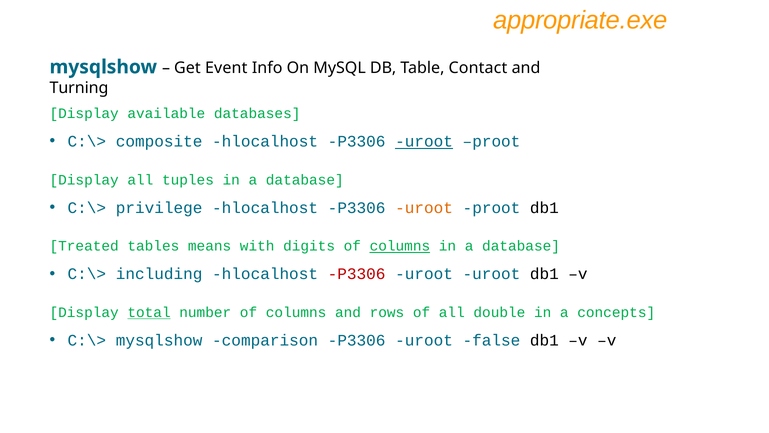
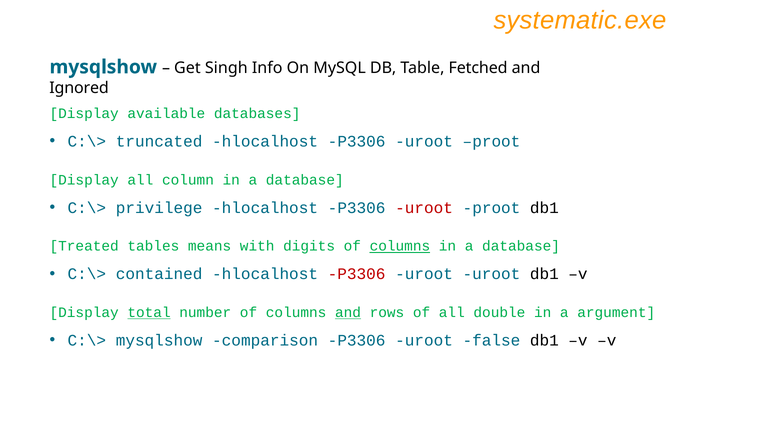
appropriate.exe: appropriate.exe -> systematic.exe (580, 20)
Event: Event -> Singh (226, 68)
Contact: Contact -> Fetched (478, 68)
Turning: Turning -> Ignored (79, 88)
composite: composite -> truncated (159, 141)
uroot underline: present -> none (424, 141)
tuples: tuples -> column (188, 180)
uroot colour: orange -> red (424, 208)
including: including -> contained (159, 274)
and underline: none -> present (348, 312)
concepts: concepts -> argument (616, 312)
